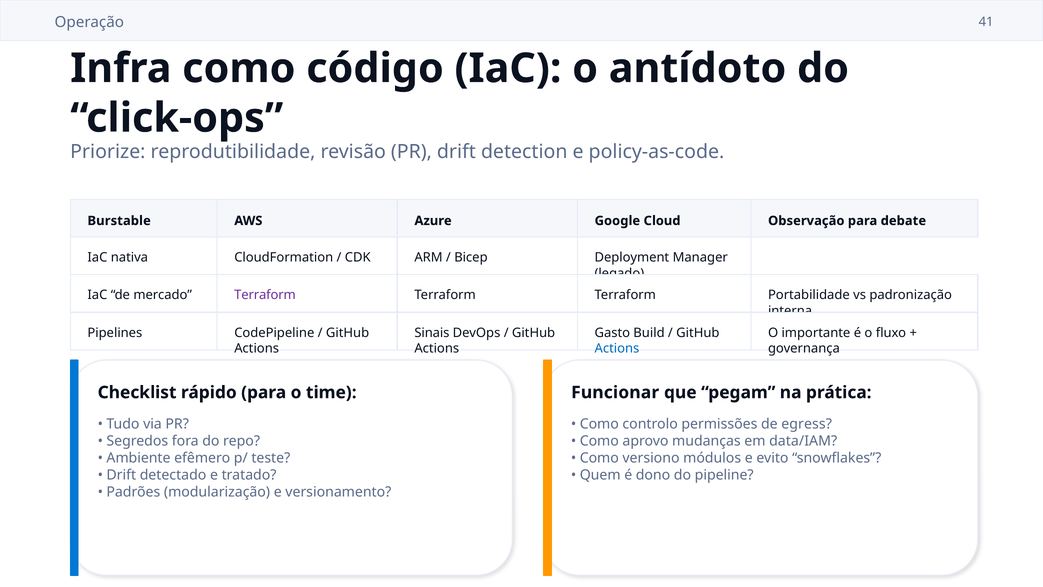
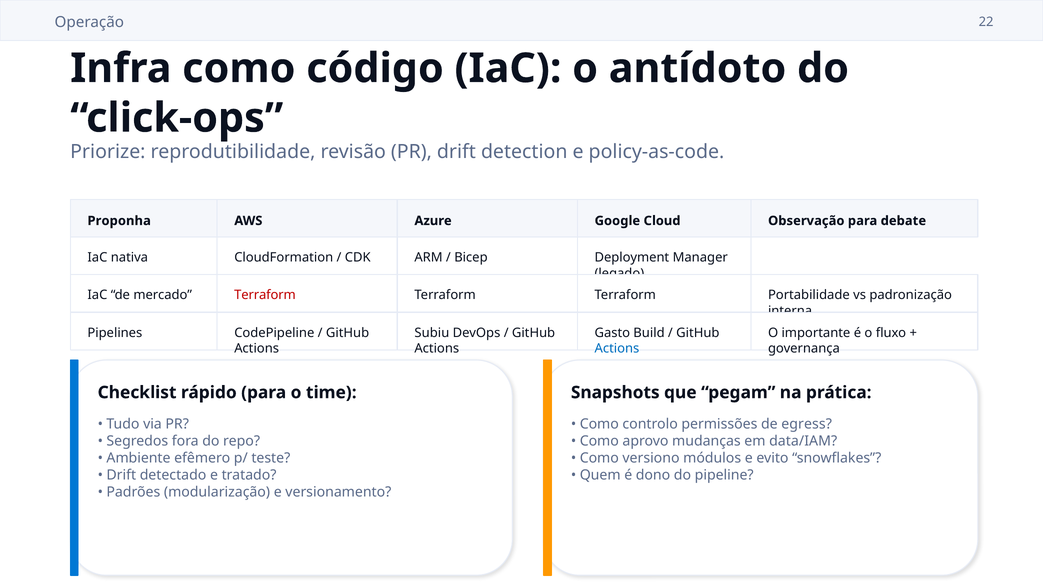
41: 41 -> 22 (986, 22)
Burstable: Burstable -> Proponha (119, 221)
Terraform colour: purple -> red (265, 295)
Sinais: Sinais -> Subiu (432, 333)
Funcionar: Funcionar -> Snapshots (615, 392)
